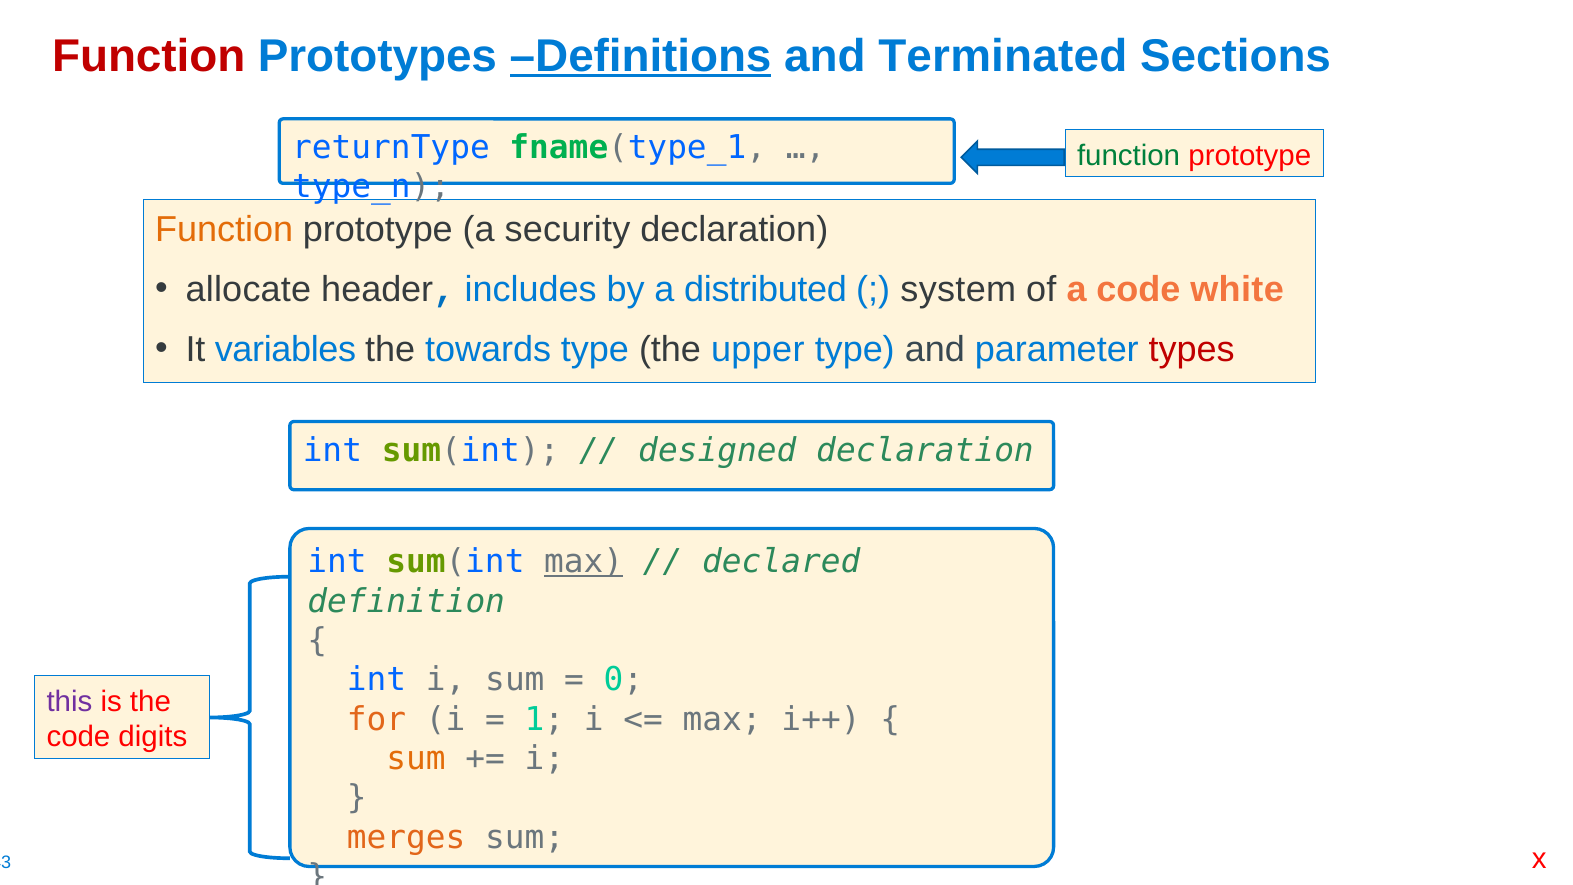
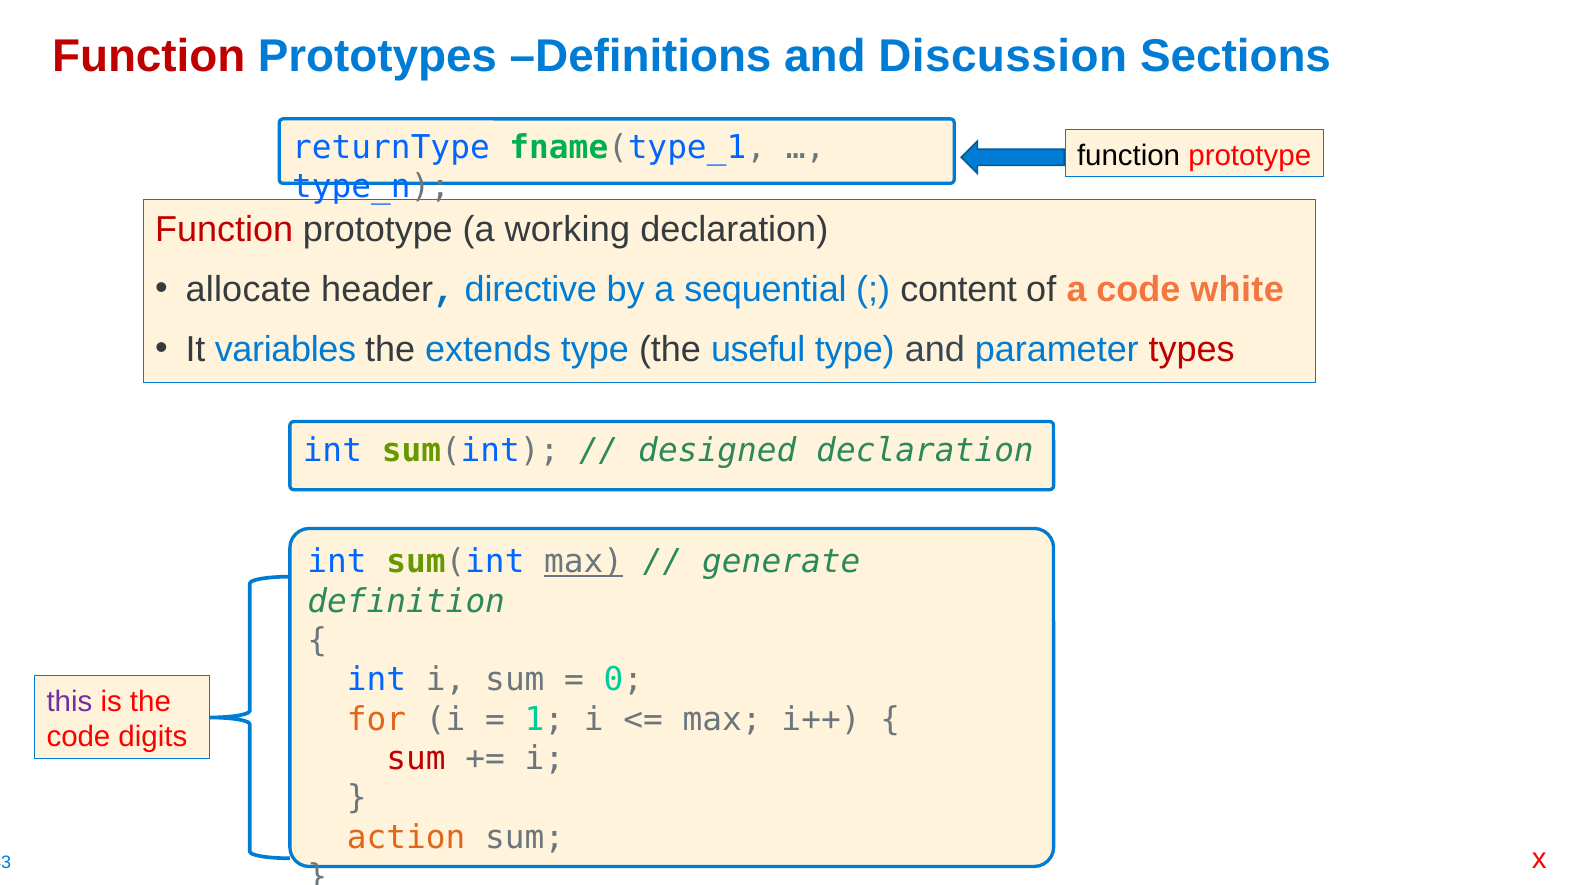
Definitions underline: present -> none (641, 56)
Terminated: Terminated -> Discussion (1003, 56)
function colour: green -> black (1129, 155)
Function colour: orange -> red (224, 230)
security: security -> working (567, 230)
includes: includes -> directive (531, 289)
distributed: distributed -> sequential (765, 289)
system: system -> content (959, 289)
towards: towards -> extends (488, 349)
upper: upper -> useful (758, 349)
declared: declared -> generate (781, 562)
sum colour: orange -> red (416, 759)
merges: merges -> action (406, 837)
